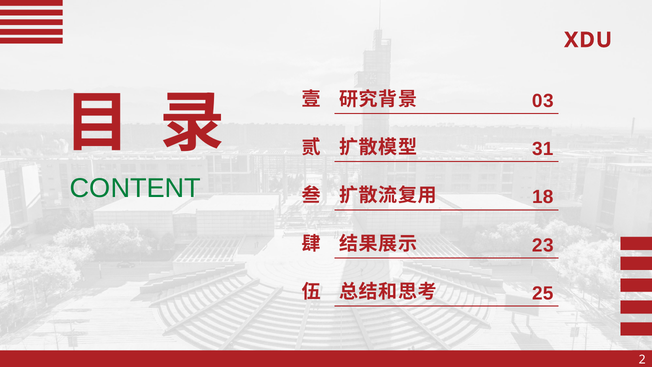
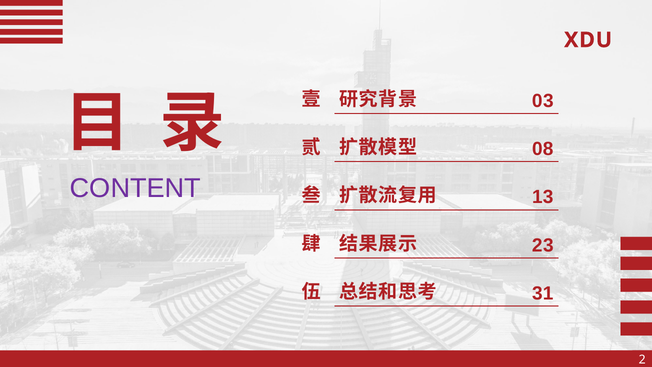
31: 31 -> 08 (543, 149)
CONTENT colour: green -> purple (135, 188)
18: 18 -> 13 (543, 197)
25: 25 -> 31 (543, 293)
